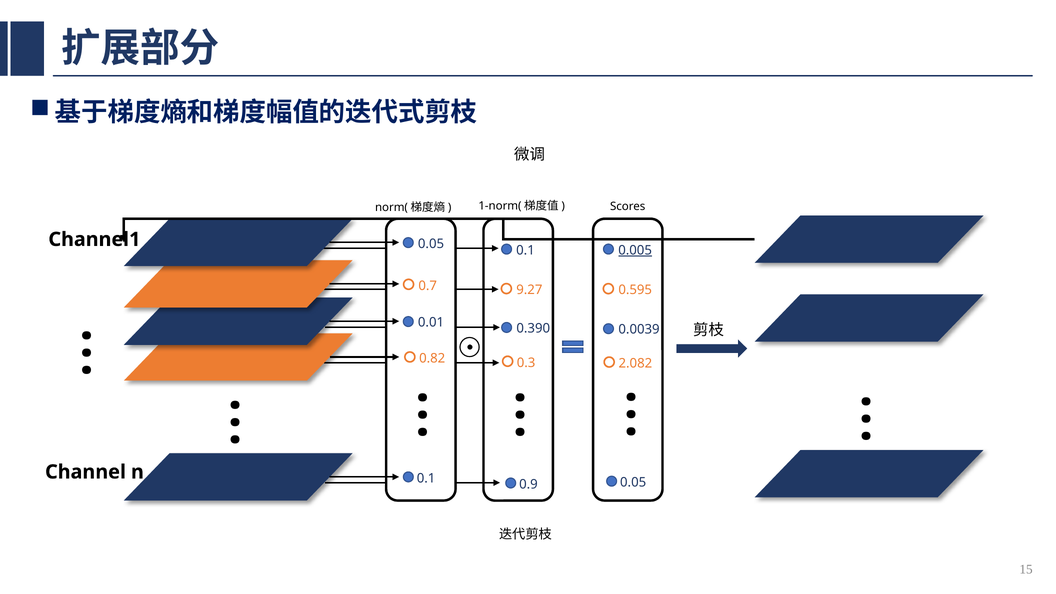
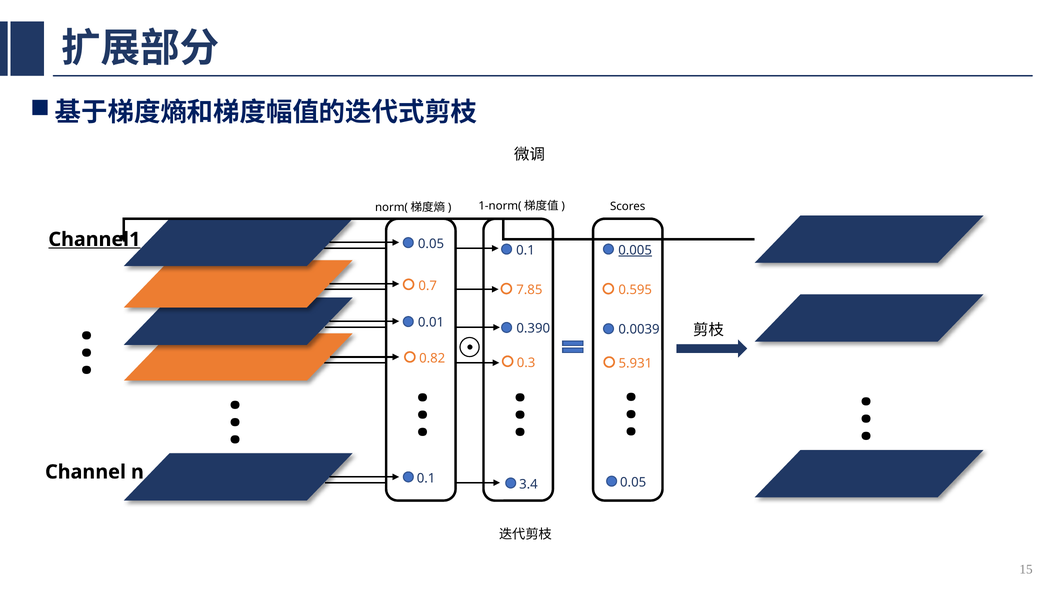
Channel1 underline: none -> present (94, 239)
9.27: 9.27 -> 7.85 (529, 290)
2.082: 2.082 -> 5.931 (635, 363)
0.9: 0.9 -> 3.4 (528, 484)
